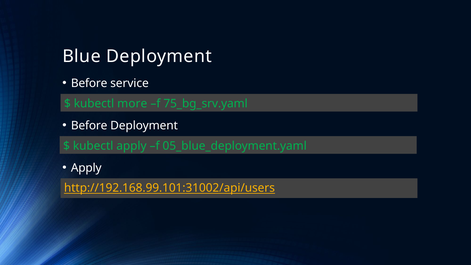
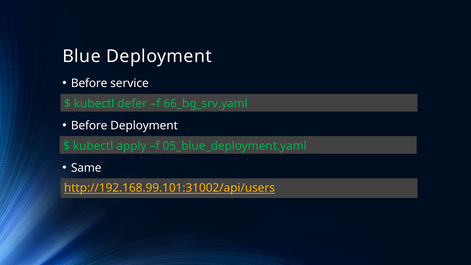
more: more -> defer (132, 104)
75_bg_srv.yaml: 75_bg_srv.yaml -> 66_bg_srv.yaml (206, 104)
Apply: Apply -> Same (86, 168)
